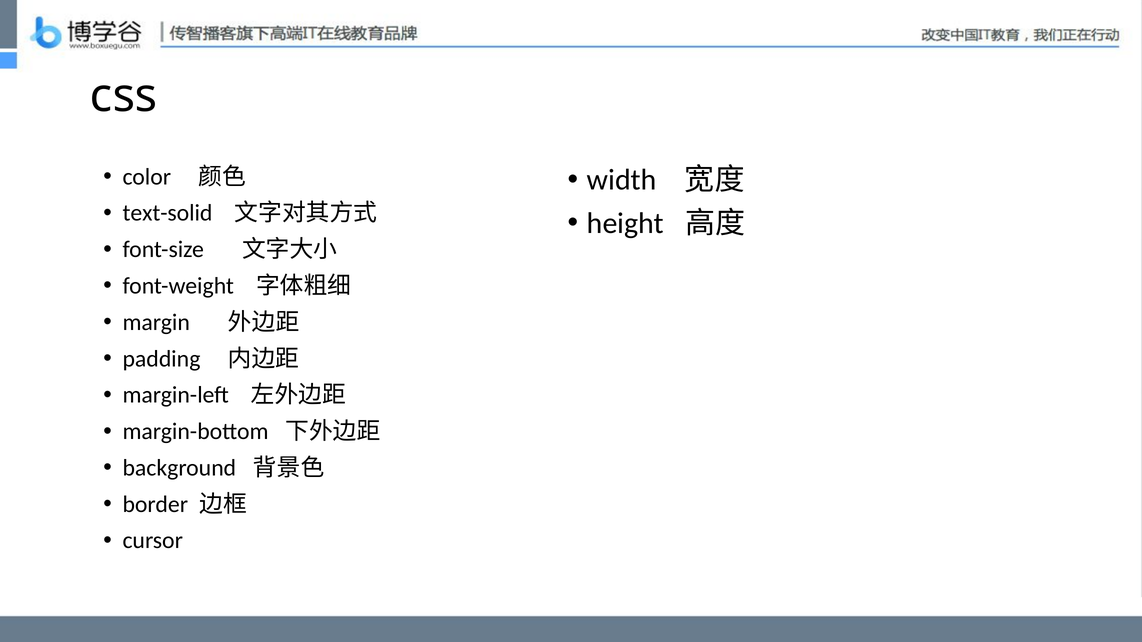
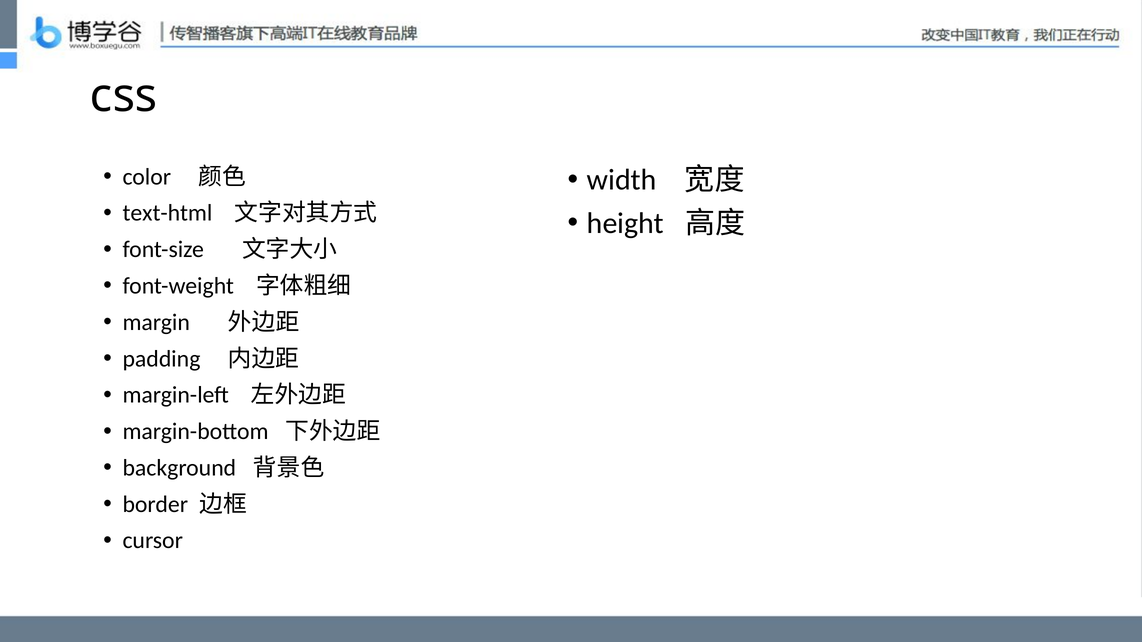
text-solid: text-solid -> text-html (167, 213)
